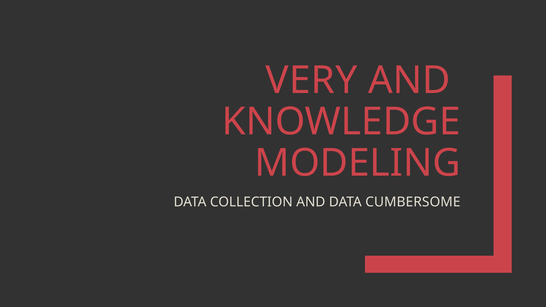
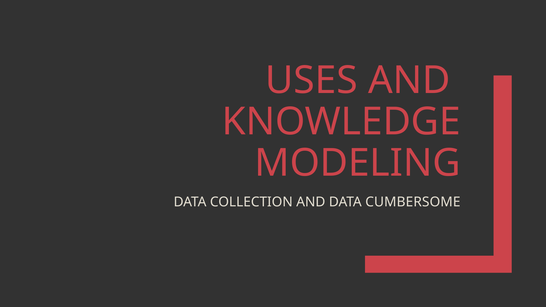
VERY: VERY -> USES (312, 81)
